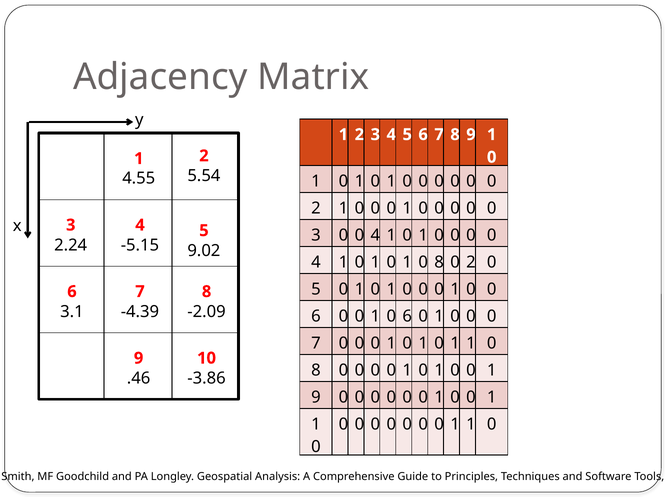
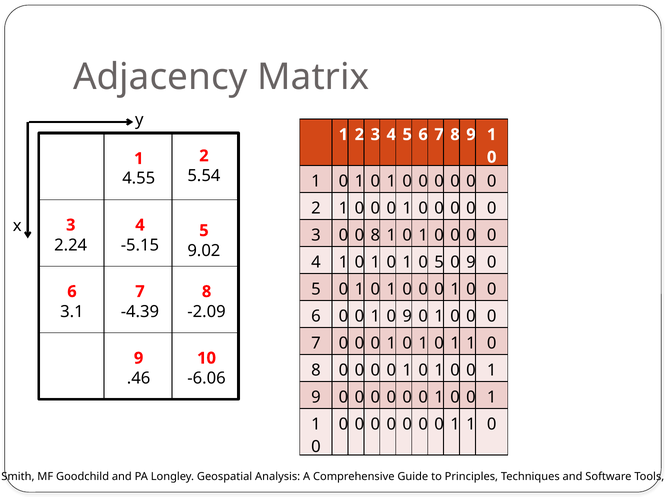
3 0 0 4: 4 -> 8 (375, 235)
0 1 0 8: 8 -> 5 (439, 262)
2: 2 -> 9 (471, 262)
1 0 6: 6 -> 9 (407, 316)
-3.86: -3.86 -> -6.06 (207, 378)
